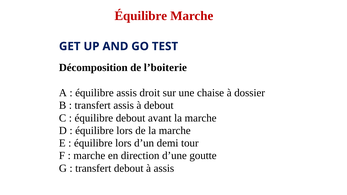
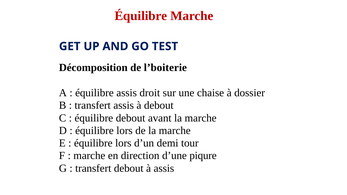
goutte: goutte -> piqure (203, 156)
